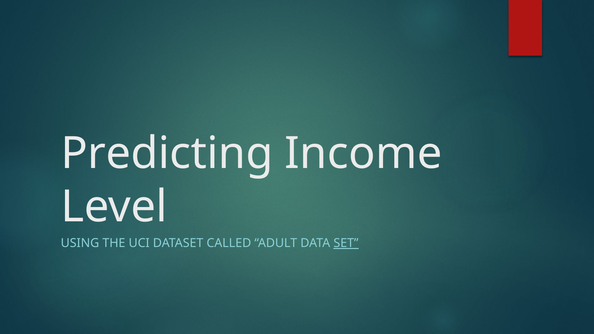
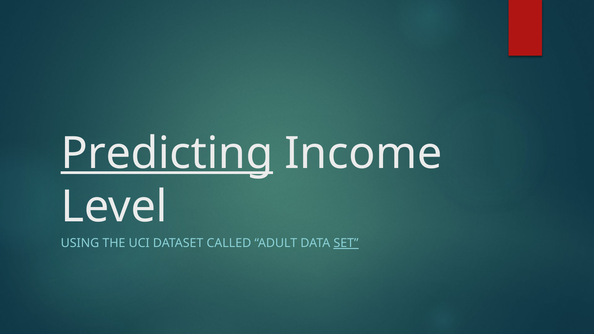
Predicting underline: none -> present (167, 153)
